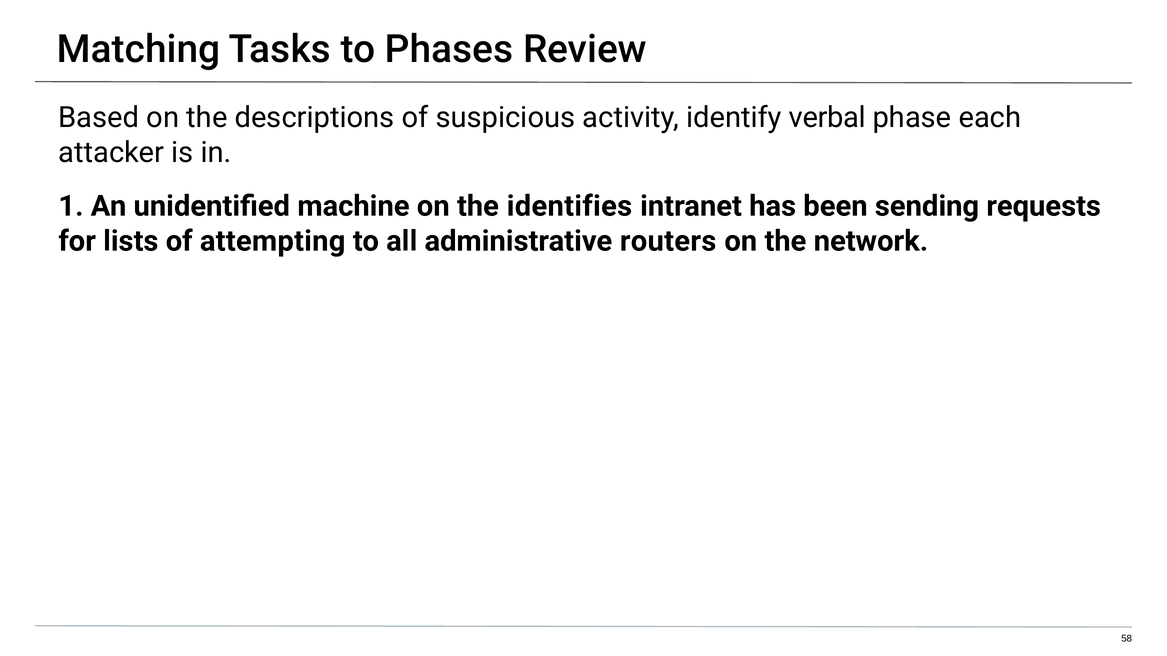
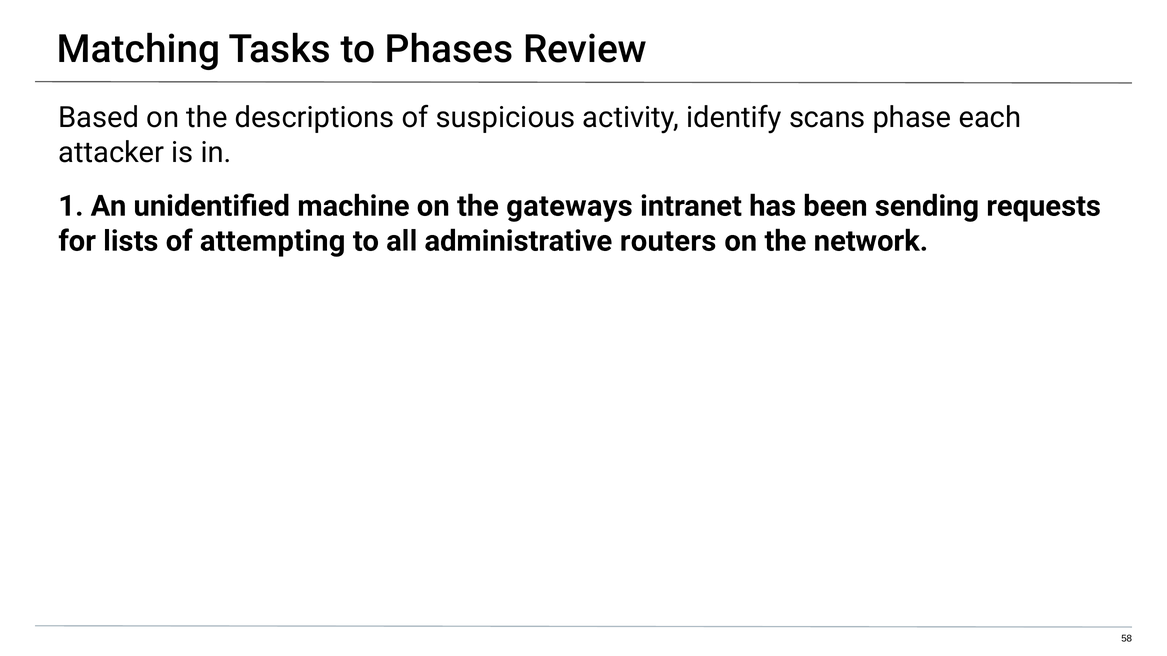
verbal: verbal -> scans (827, 118)
identifies: identifies -> gateways (569, 206)
